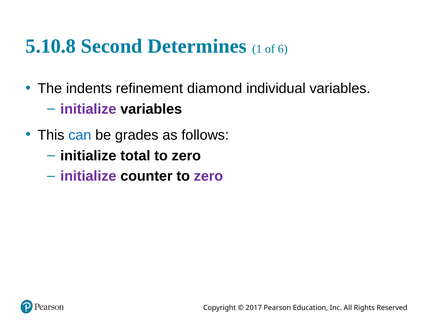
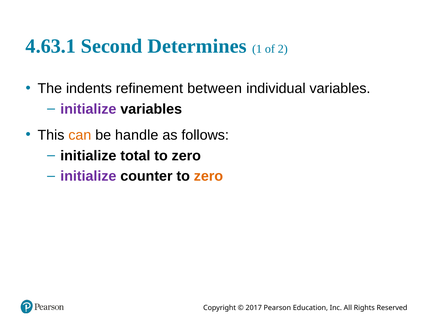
5.10.8: 5.10.8 -> 4.63.1 (51, 46)
6: 6 -> 2 (283, 49)
diamond: diamond -> between (215, 89)
can colour: blue -> orange (80, 135)
grades: grades -> handle (137, 135)
zero colour: purple -> orange (208, 176)
